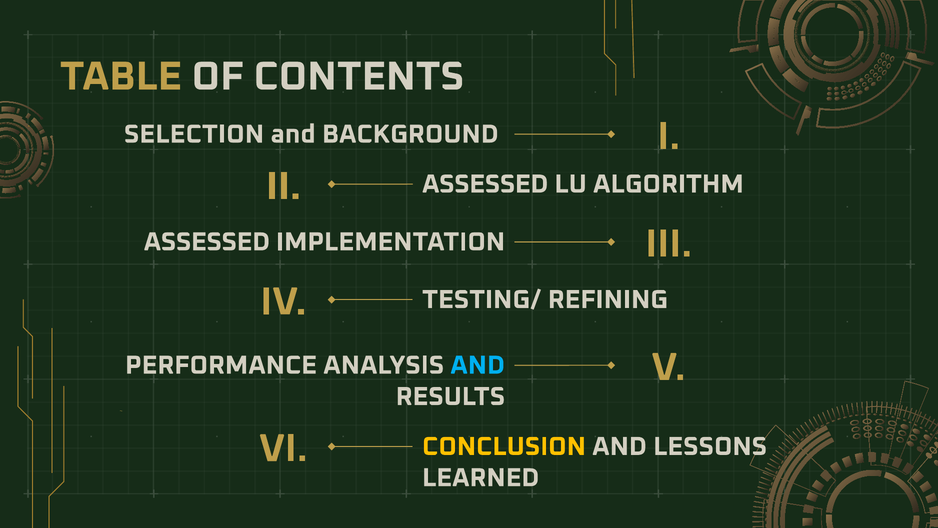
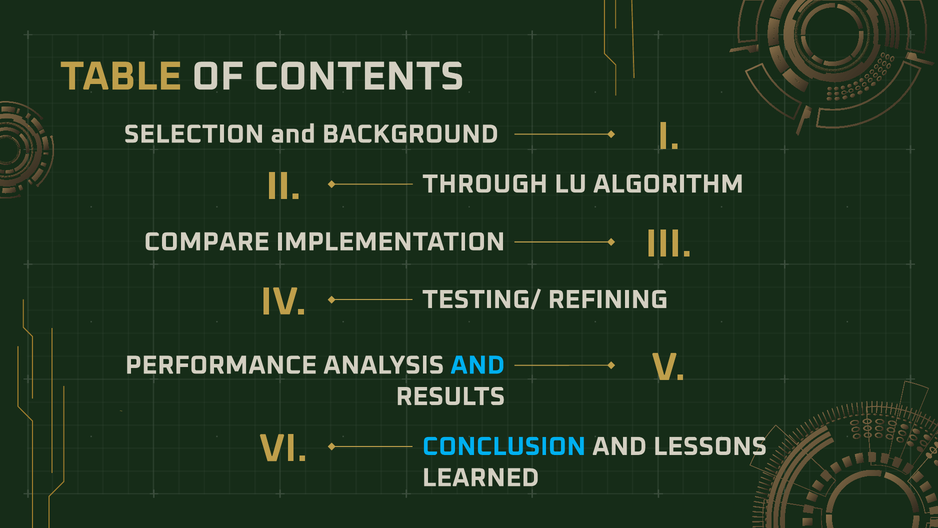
II ASSESSED: ASSESSED -> THROUGH (485, 184)
ASSESSED: ASSESSED -> COMPARE (207, 242)
CONCLUSION colour: yellow -> light blue (504, 446)
